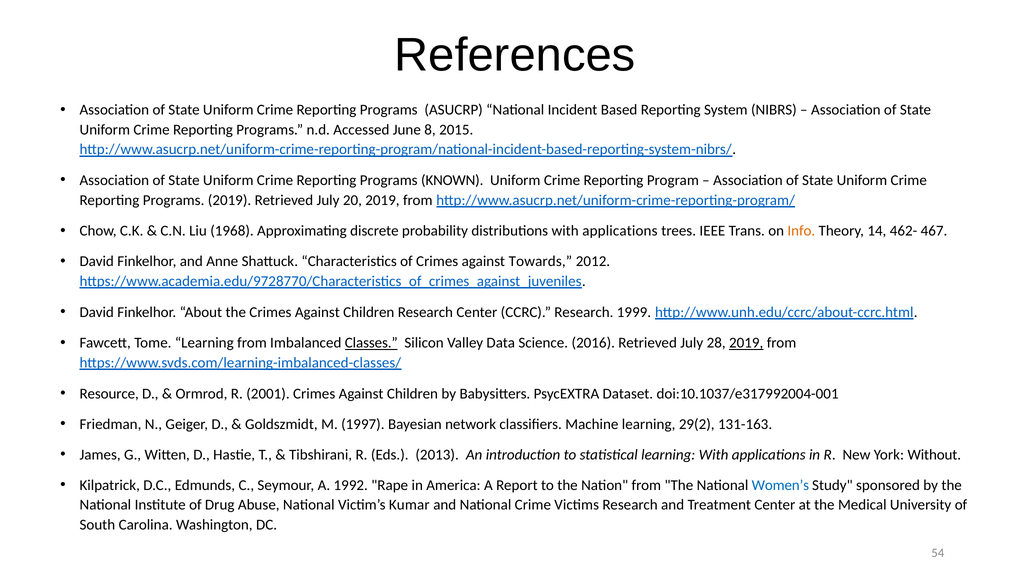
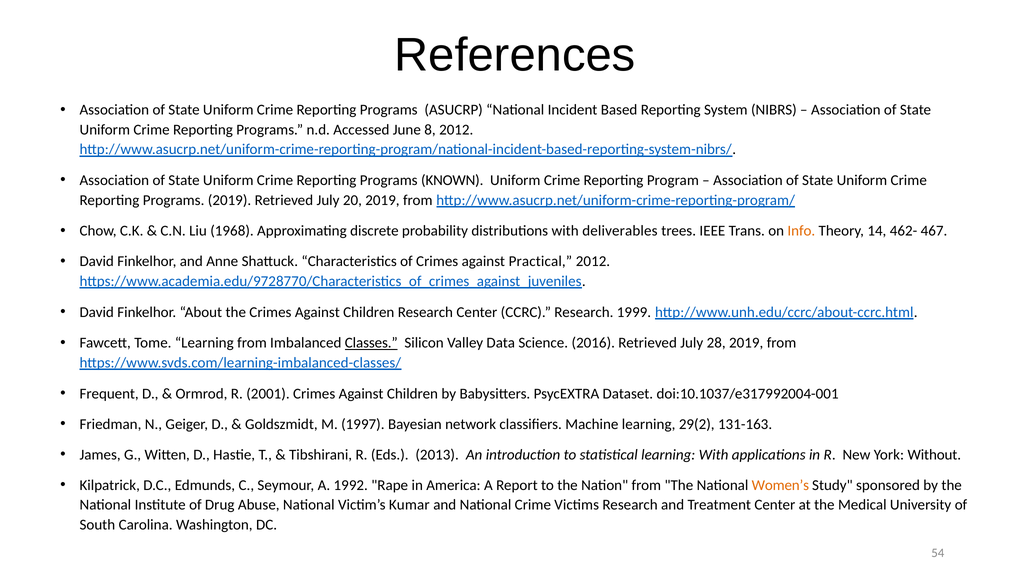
8 2015: 2015 -> 2012 (456, 130)
distributions with applications: applications -> deliverables (620, 231)
Towards: Towards -> Practical (540, 262)
2019 underline: present -> none (746, 343)
Resource: Resource -> Frequent (109, 394)
Women’s colour: blue -> orange (780, 486)
